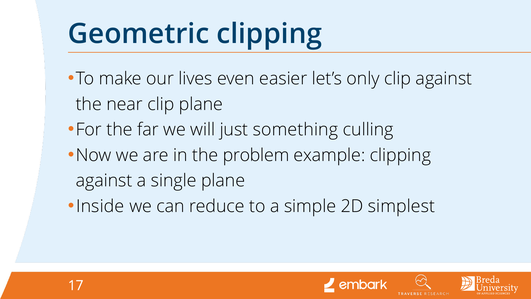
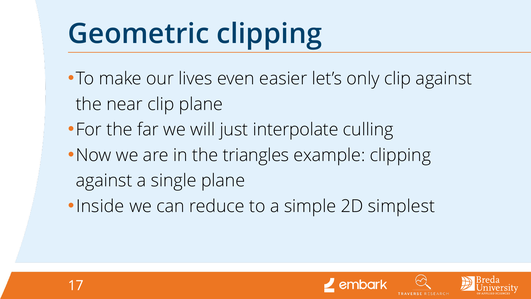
something: something -> interpolate (296, 130)
problem: problem -> triangles (256, 155)
